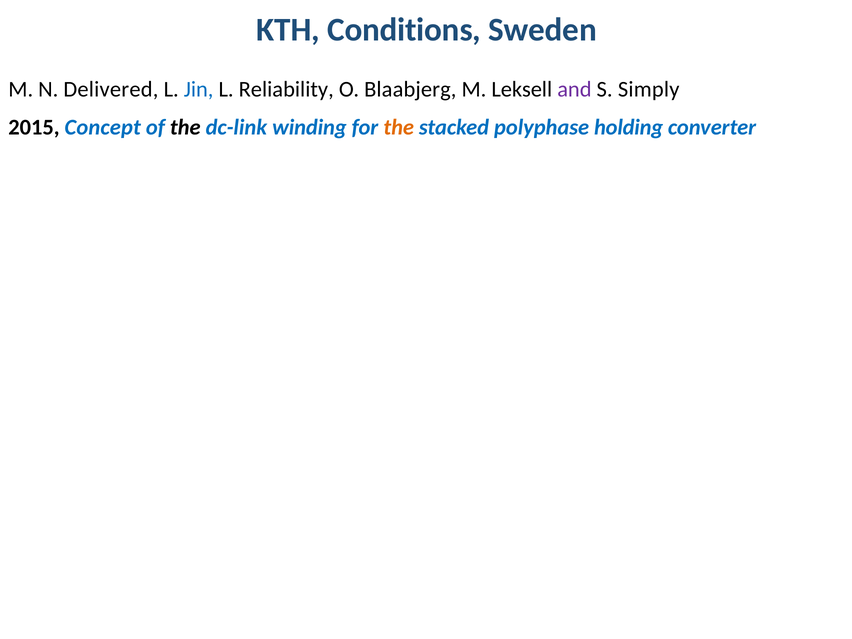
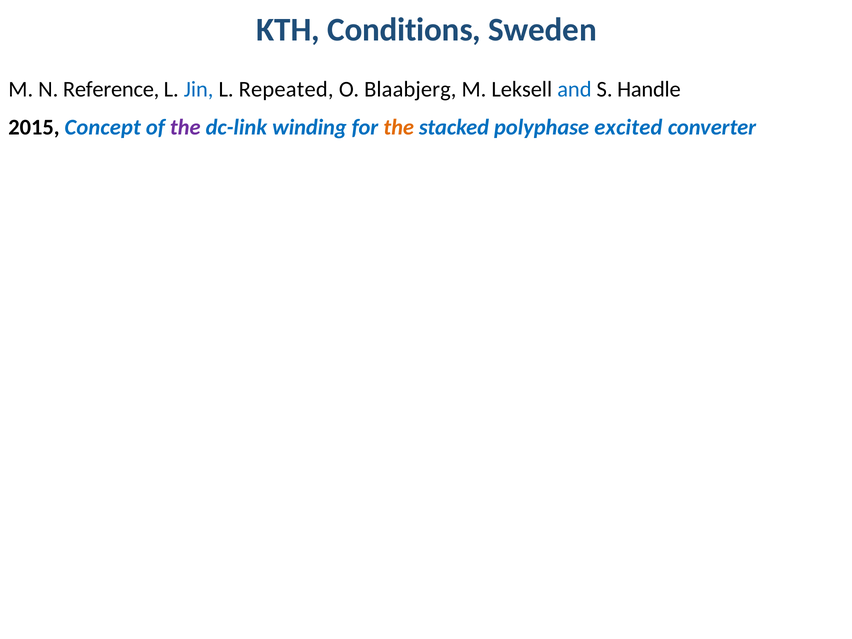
Delivered: Delivered -> Reference (111, 89)
Reliability: Reliability -> Repeated (286, 89)
and colour: purple -> blue (574, 89)
Simply: Simply -> Handle (649, 89)
the colour: black -> purple (185, 128)
holding: holding -> excited (628, 128)
